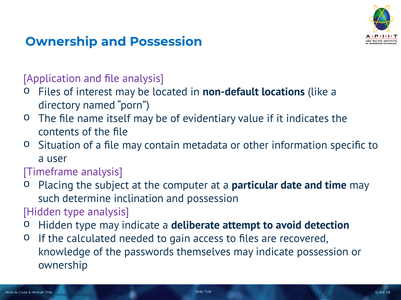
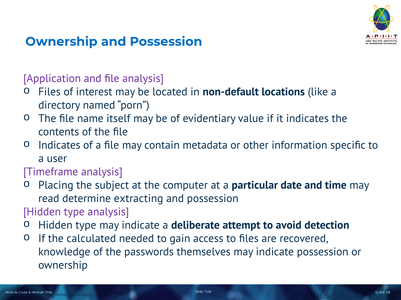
Situation: Situation -> Indicates (59, 145)
such: such -> read (49, 199)
inclination: inclination -> extracting (139, 199)
